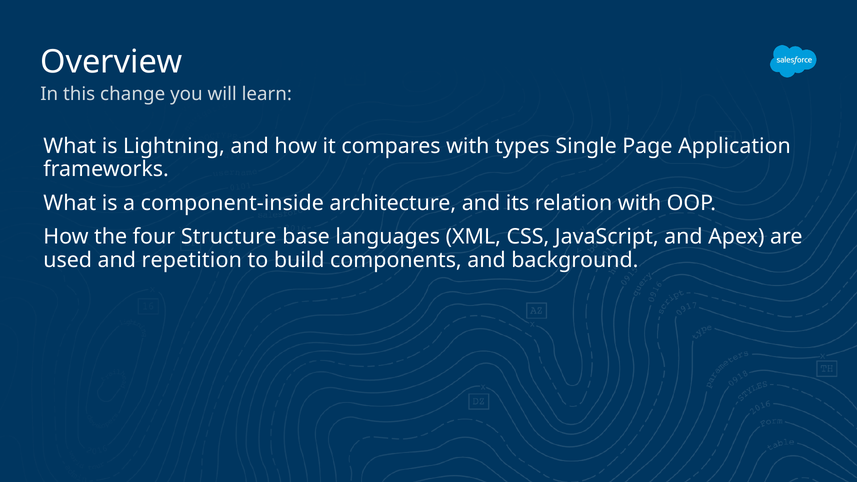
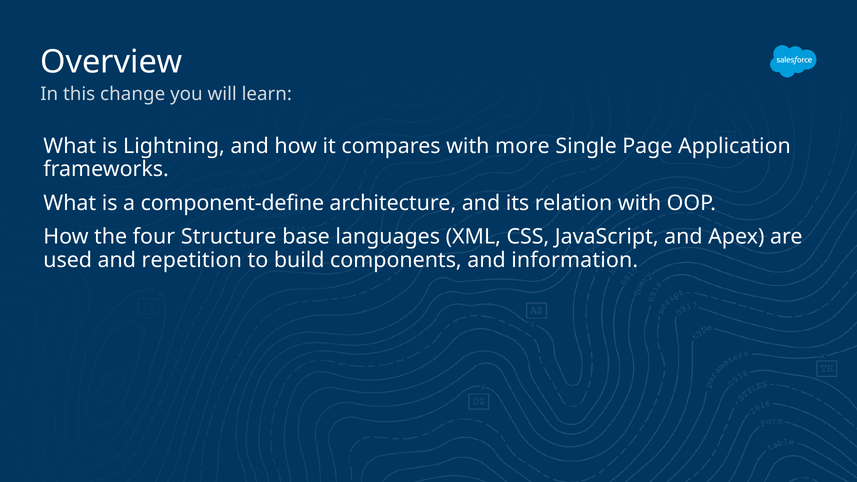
types: types -> more (522, 146)
component-inside: component-inside -> component-define (232, 203)
background: background -> information (575, 260)
